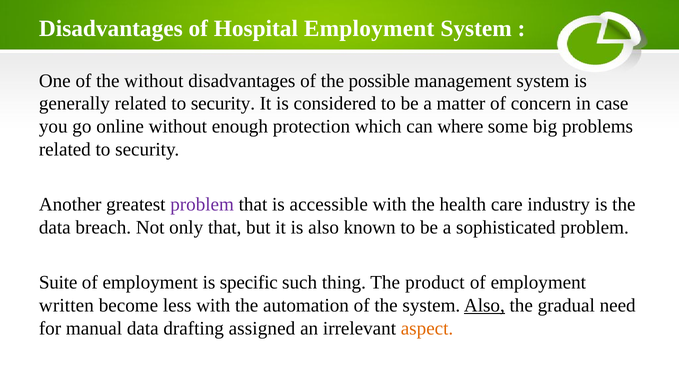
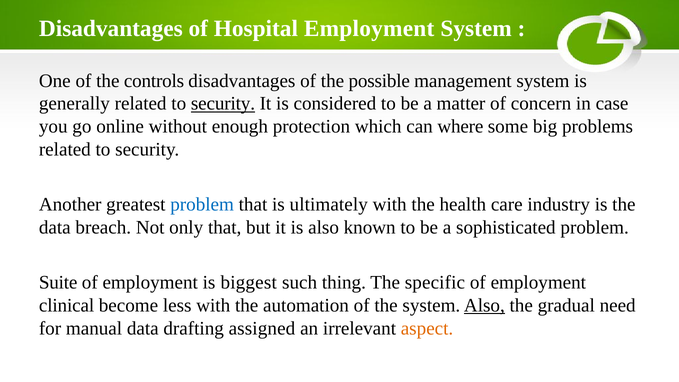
the without: without -> controls (154, 81)
security underline: none -> present (223, 104)
problem colour: purple -> blue (202, 204)
accessible: accessible -> ultimately (329, 204)
specific: specific -> biggest (249, 282)
product: product -> specific (435, 282)
written: written -> clinical (67, 305)
